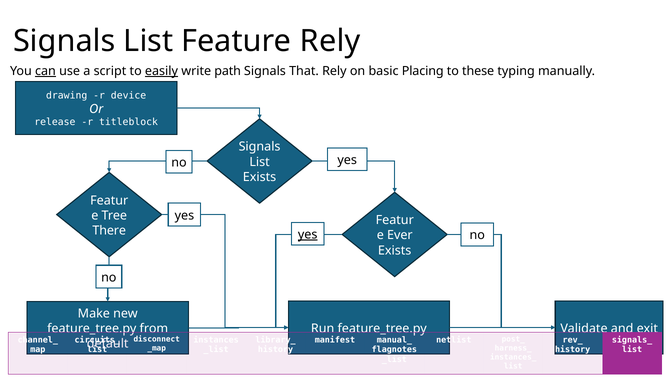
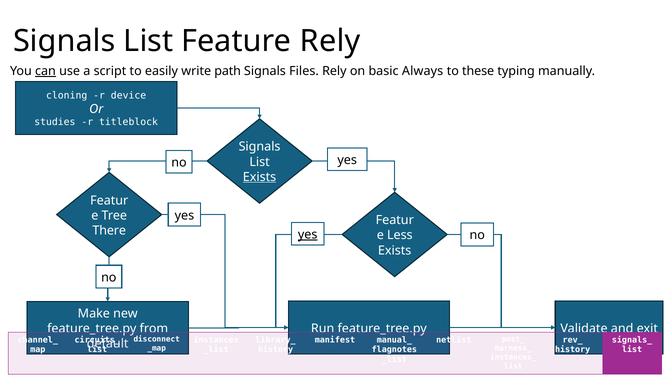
easily underline: present -> none (161, 71)
That: That -> Files (304, 71)
Placing: Placing -> Always (423, 71)
drawing: drawing -> cloning (67, 95)
release: release -> studies (55, 122)
Exists underline: none -> present (260, 177)
Ever: Ever -> Less (400, 235)
